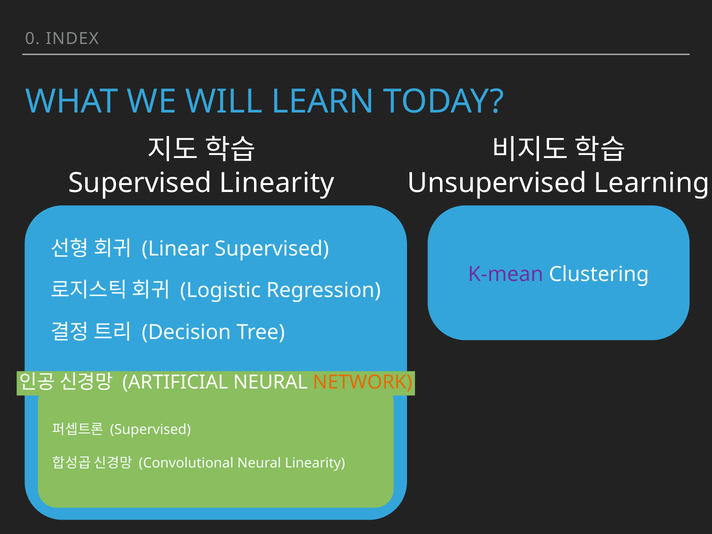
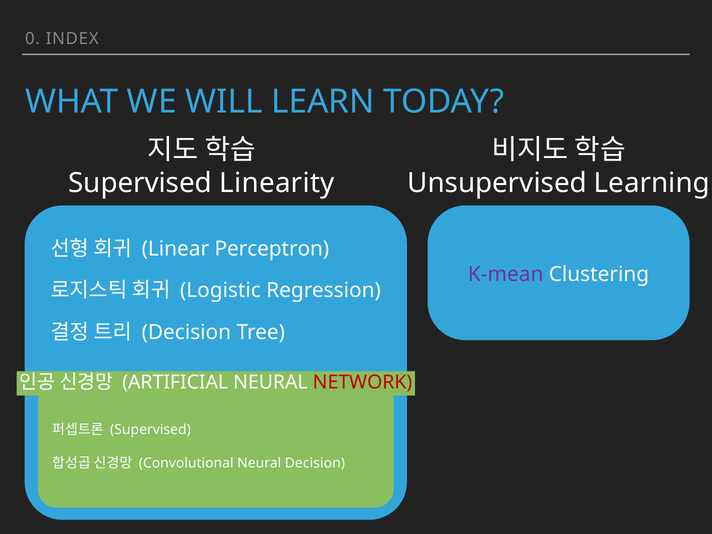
Linear Supervised: Supervised -> Perceptron (272, 249)
NETWORK colour: orange -> red (363, 383)
Neural Linearity: Linearity -> Decision (315, 463)
